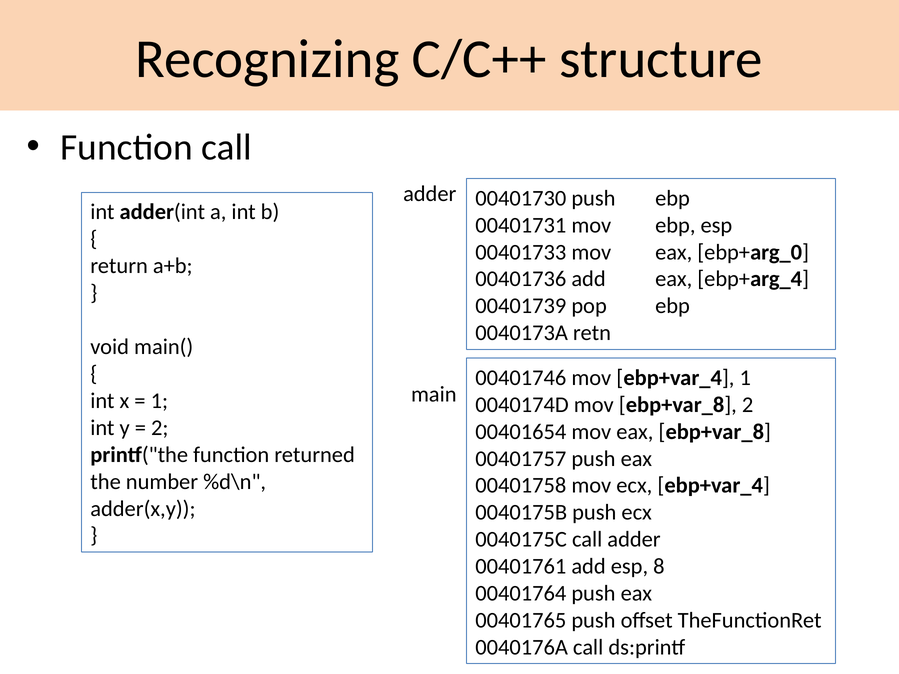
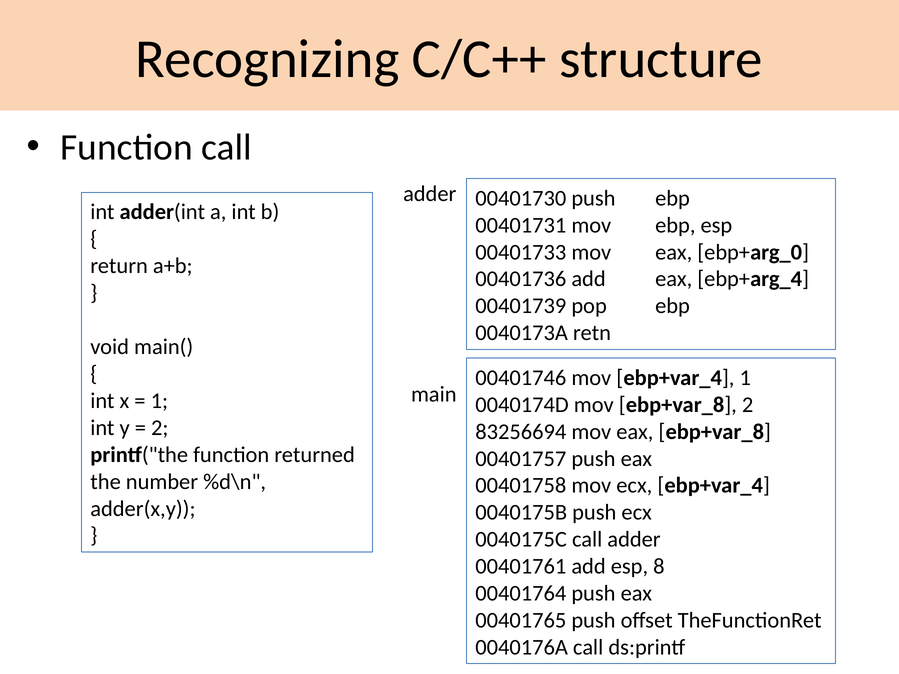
00401654: 00401654 -> 83256694 (521, 432)
